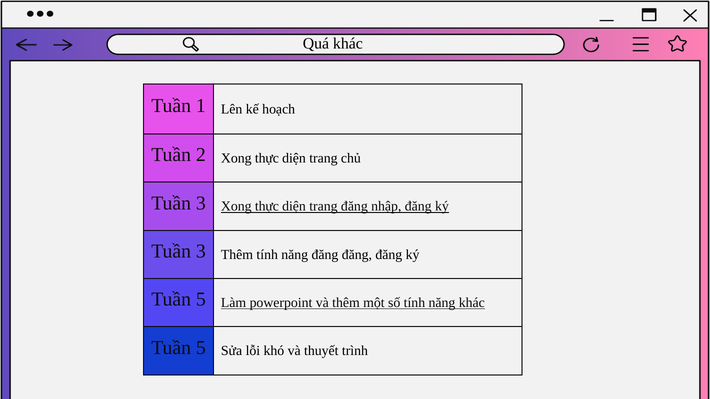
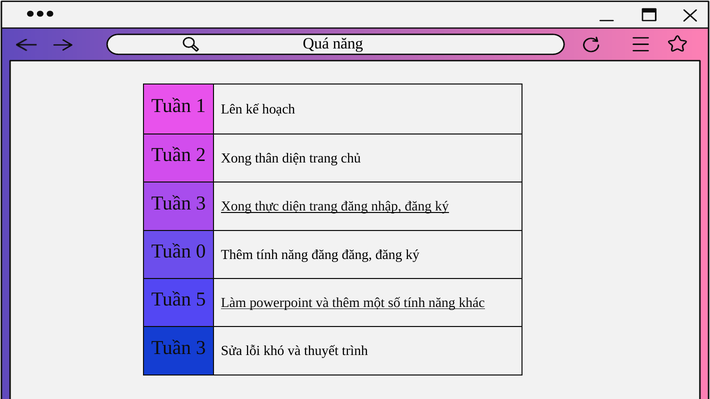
Quá khác: khác -> năng (348, 44)
2 Xong thực: thực -> thân (267, 158)
3: 3 -> 0 (201, 251)
5: 5 -> 3 (201, 348)
